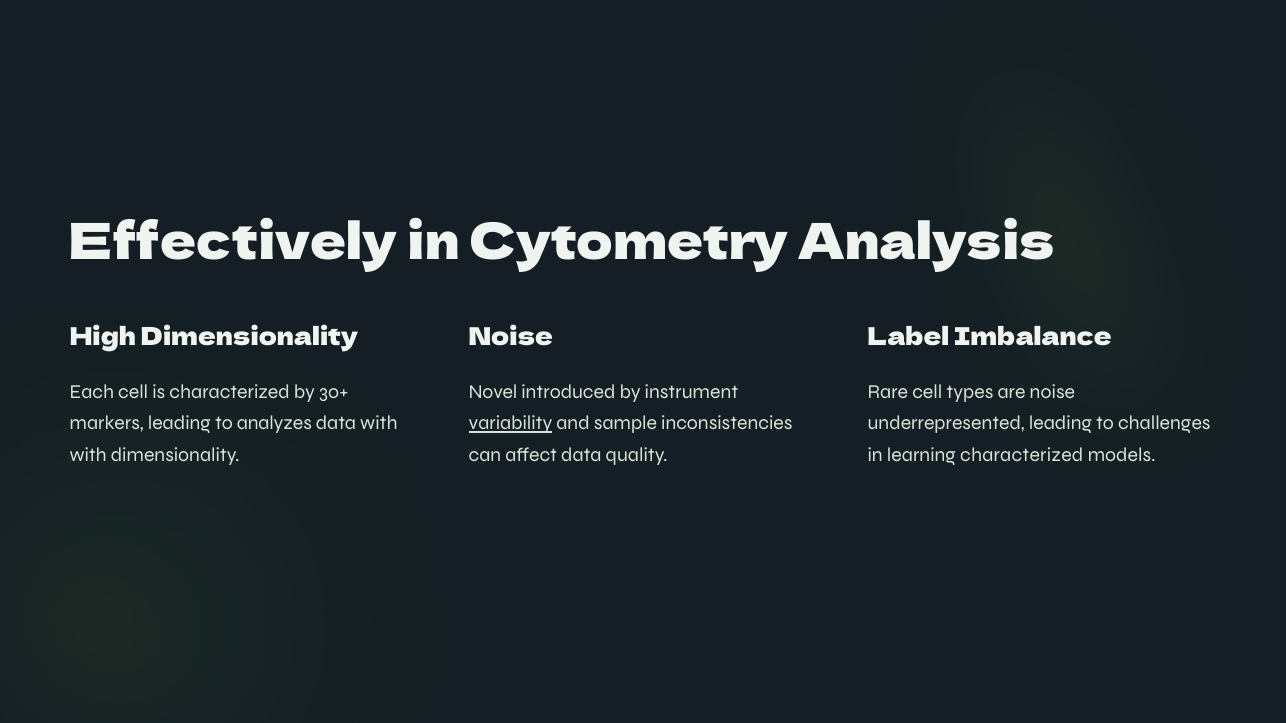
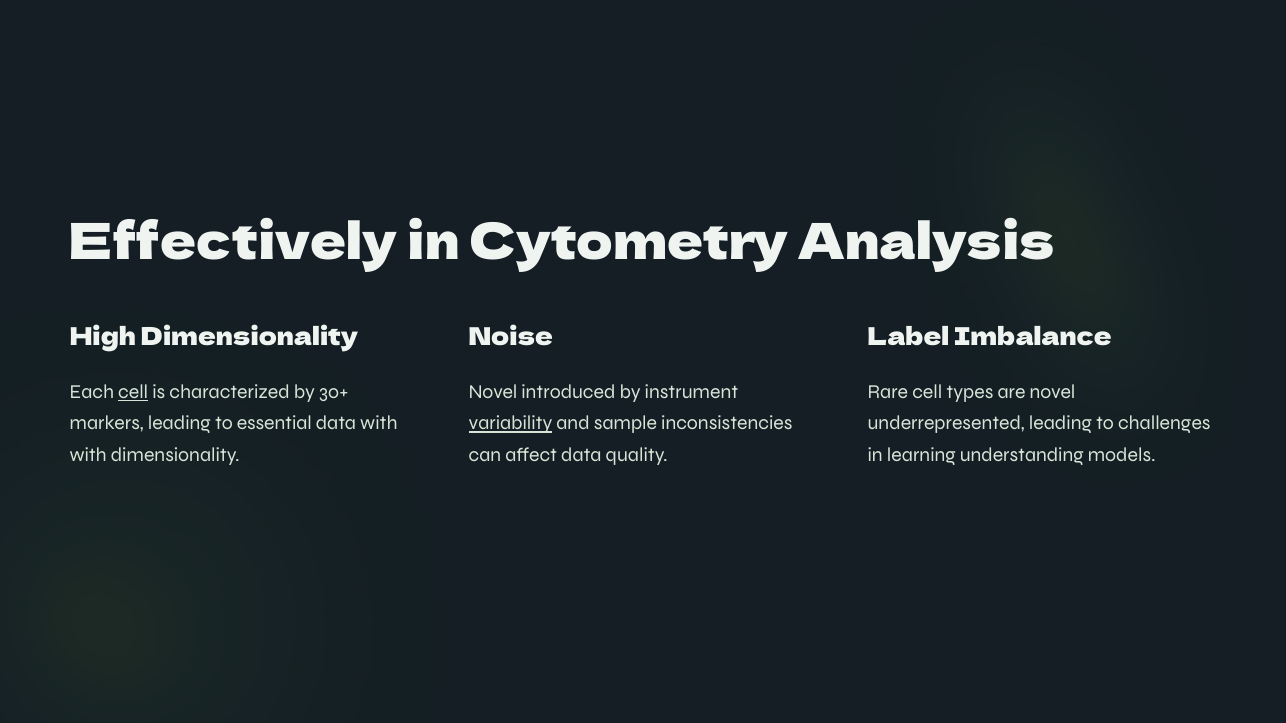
cell underline: none -> present (133, 392)
are noise: noise -> novel (1053, 392)
analyzes: analyzes -> essential (274, 424)
learning characterized: characterized -> understanding (1022, 456)
